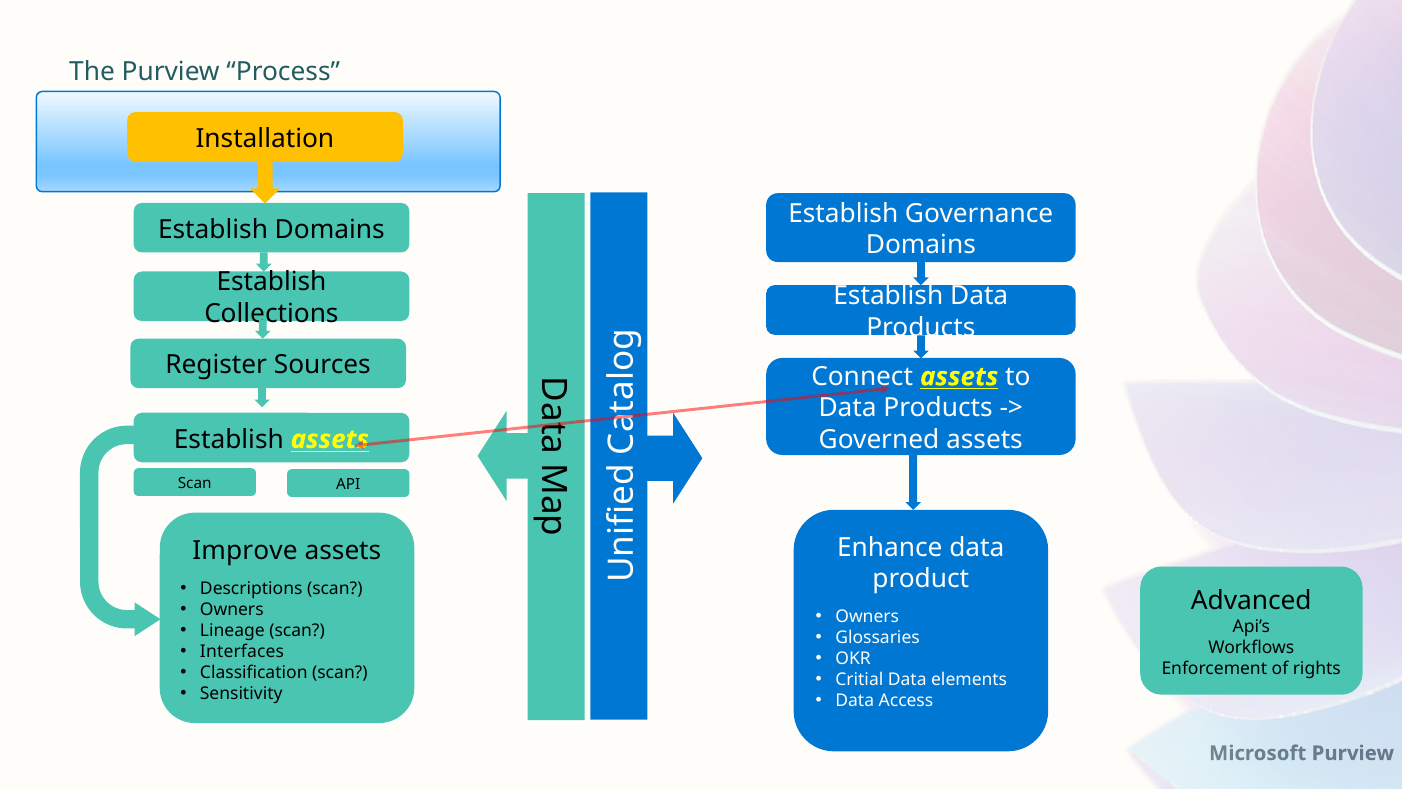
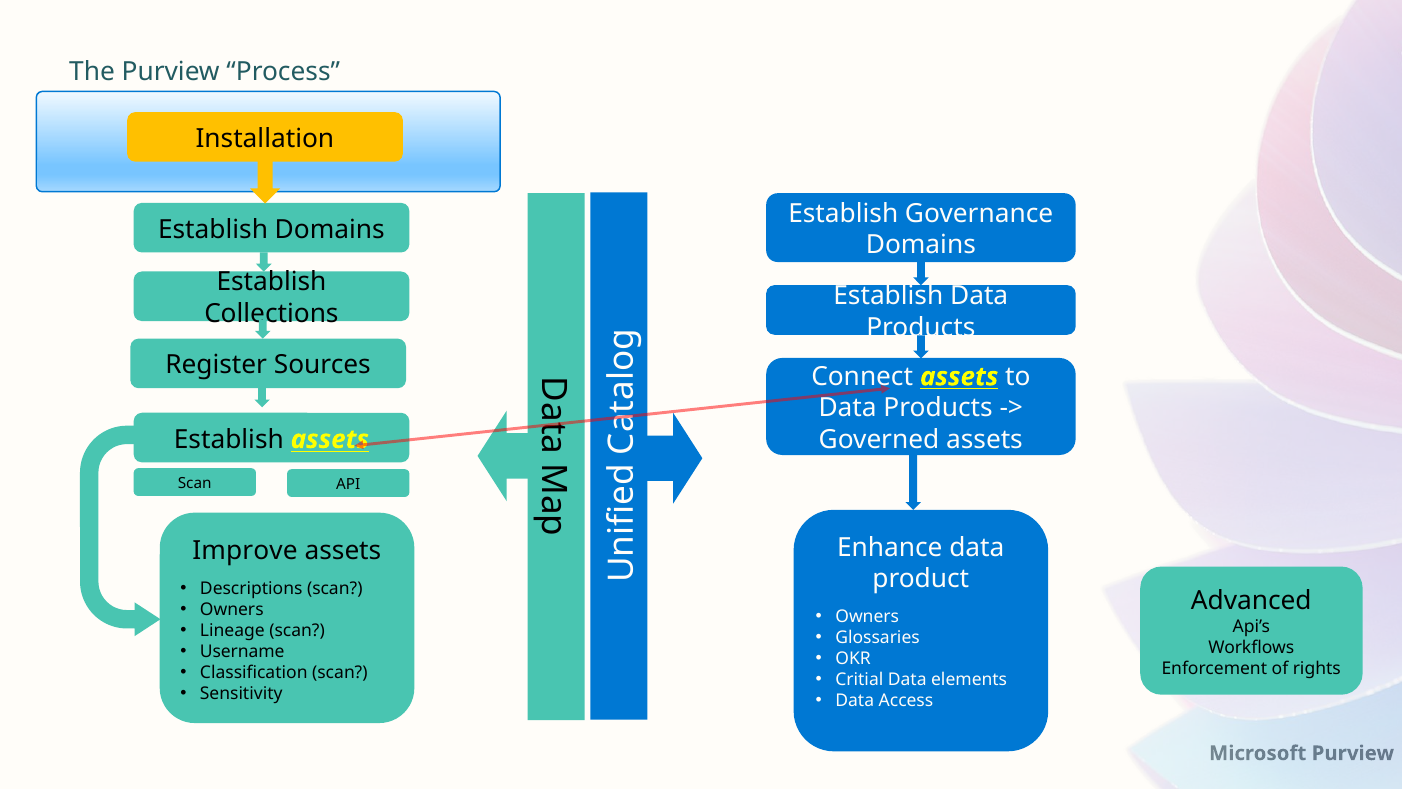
Interfaces: Interfaces -> Username (242, 651)
